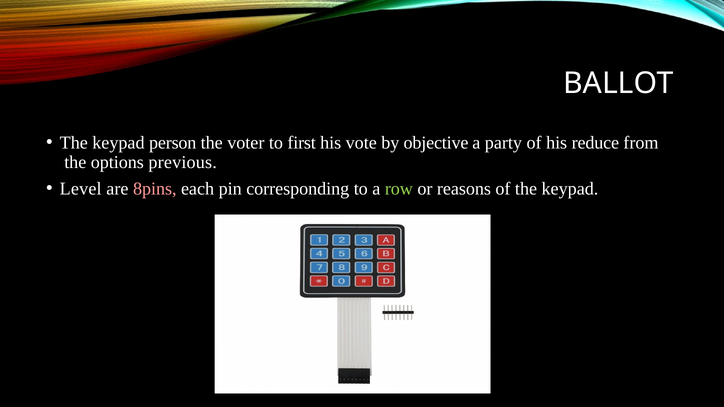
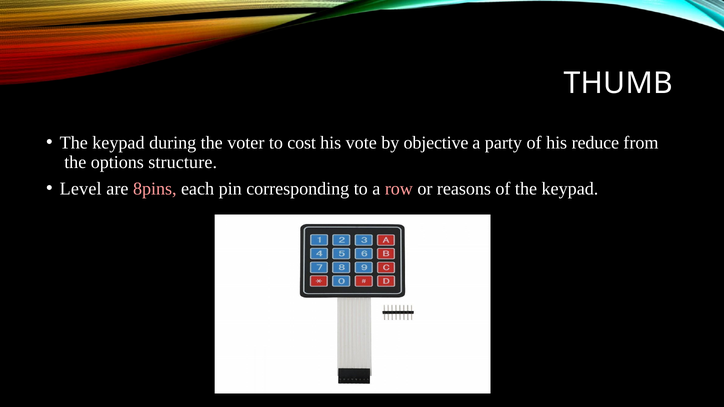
BALLOT: BALLOT -> THUMB (618, 83)
person: person -> during (173, 143)
first: first -> cost (302, 143)
previous: previous -> structure (183, 162)
row colour: light green -> pink (399, 189)
